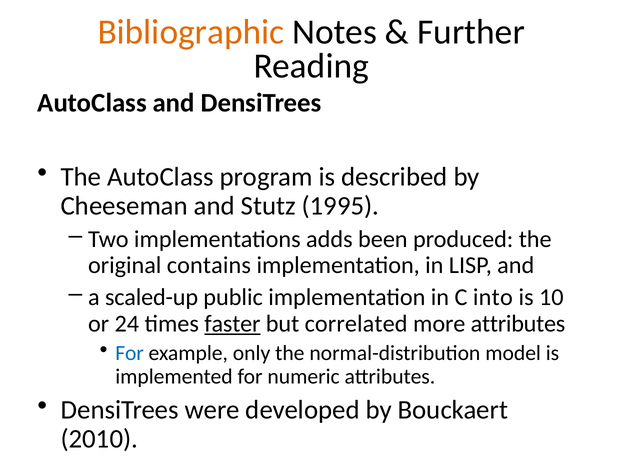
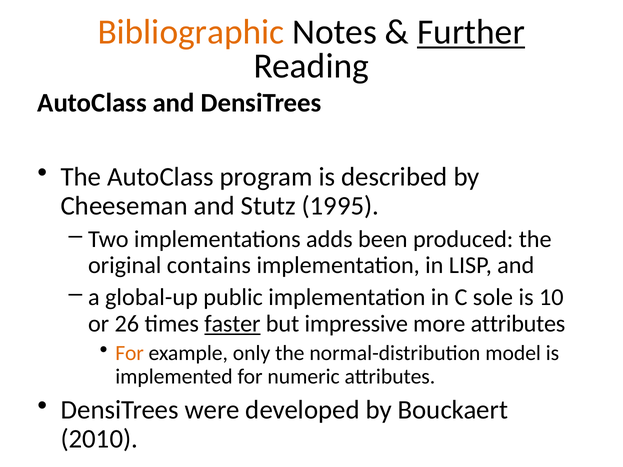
Further underline: none -> present (471, 32)
scaled-up: scaled-up -> global-up (151, 298)
into: into -> sole (493, 298)
24: 24 -> 26 (127, 324)
correlated: correlated -> impressive (356, 324)
For colour: blue -> orange (130, 354)
